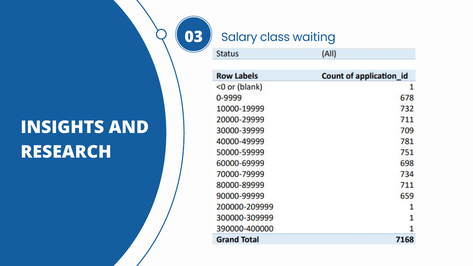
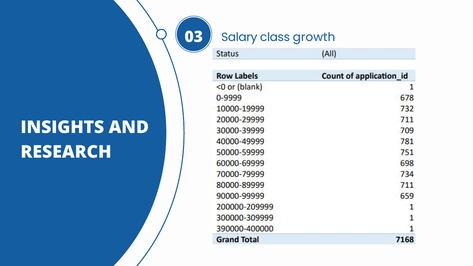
waiting: waiting -> growth (314, 37)
